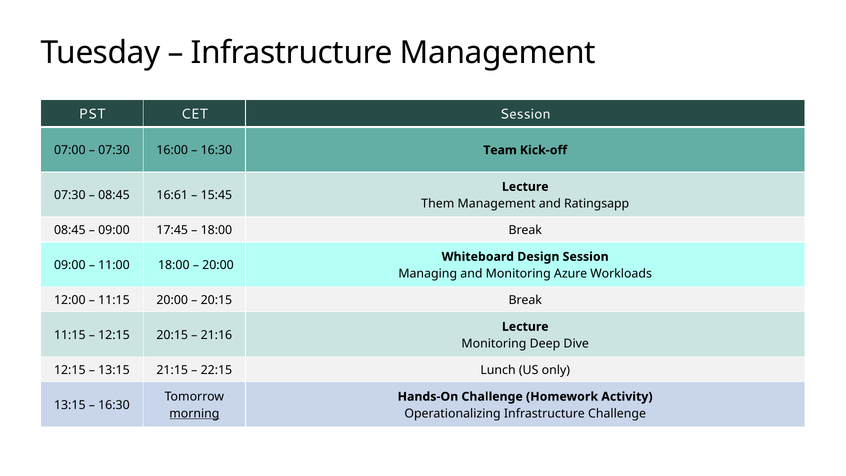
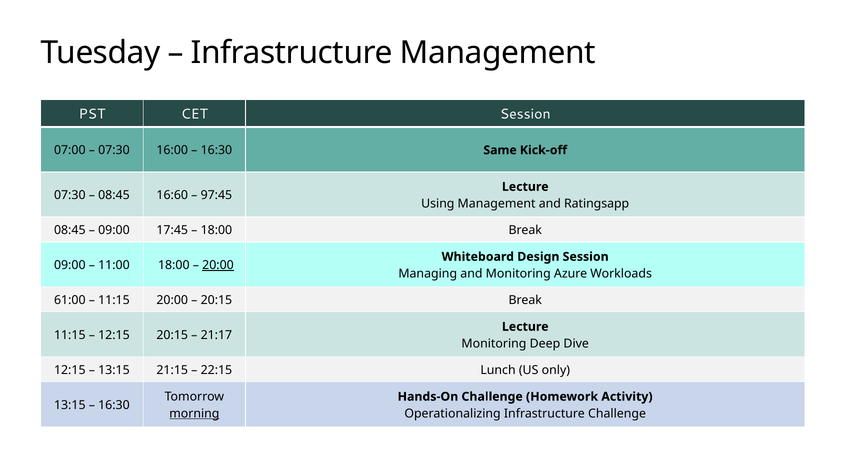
Team: Team -> Same (500, 150)
16:61: 16:61 -> 16:60 (172, 195)
15:45: 15:45 -> 97:45 (216, 195)
Them: Them -> Using (438, 204)
20:00 underline: none -> present (218, 265)
12:00: 12:00 -> 61:00 (70, 300)
21:16: 21:16 -> 21:17 (216, 335)
